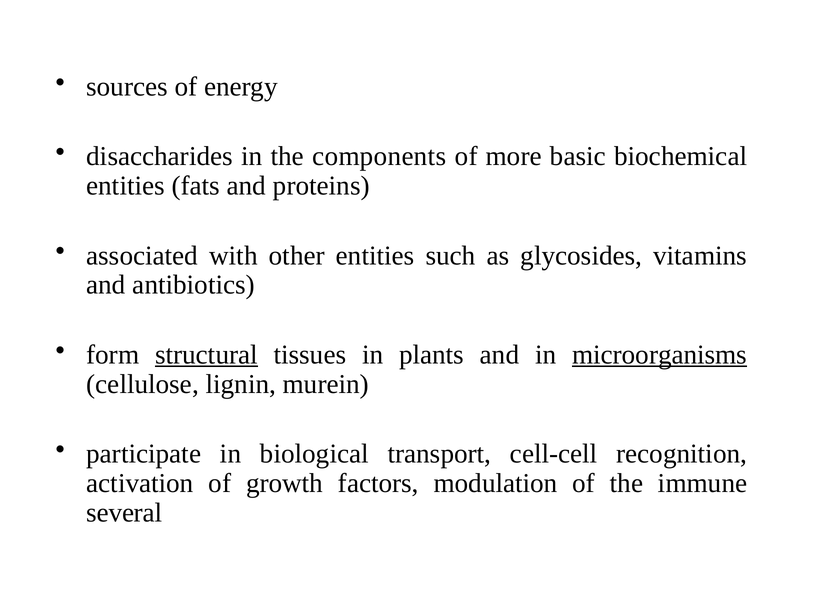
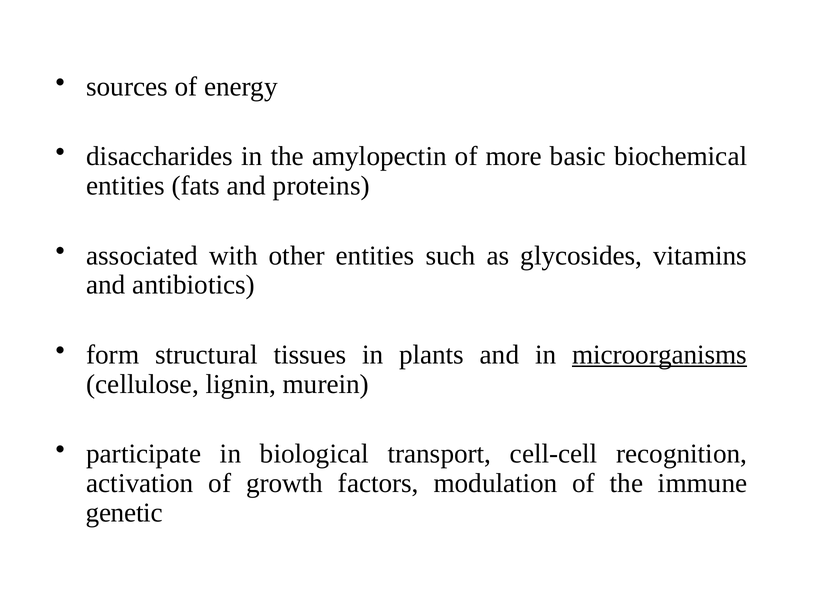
components: components -> amylopectin (379, 156)
structural underline: present -> none (206, 354)
several: several -> genetic (124, 512)
